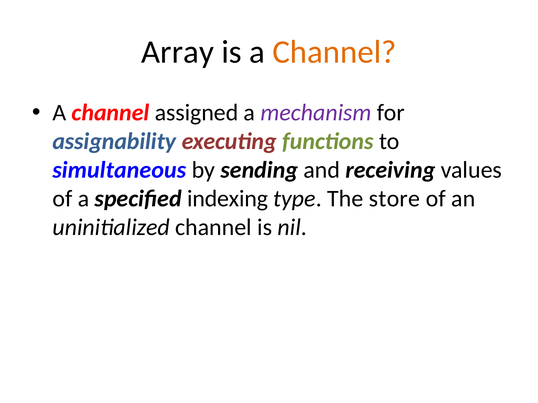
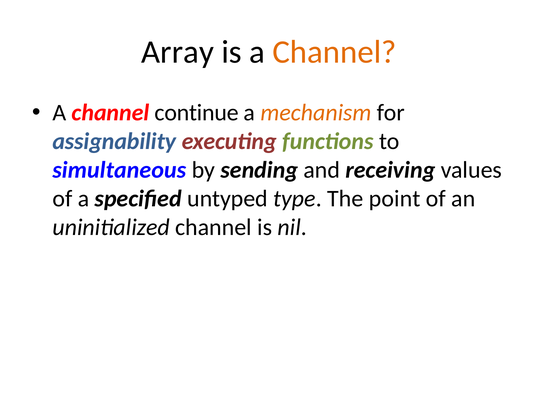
assigned: assigned -> continue (197, 113)
mechanism colour: purple -> orange (316, 113)
indexing: indexing -> untyped (227, 199)
store: store -> point (395, 199)
